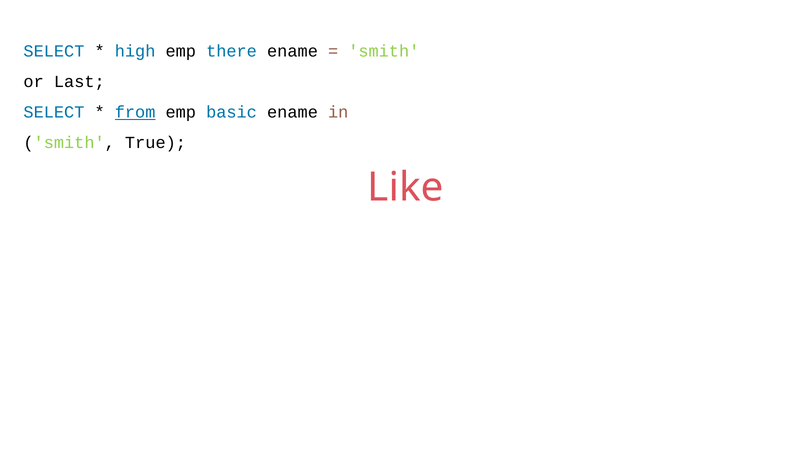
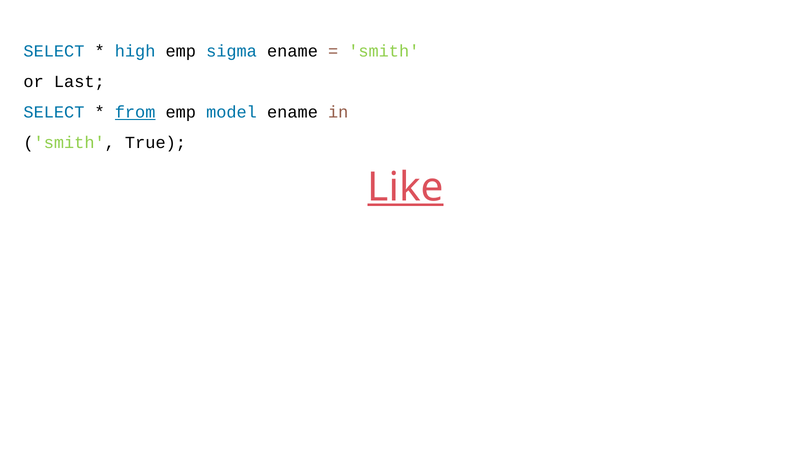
there: there -> sigma (232, 51)
basic: basic -> model (232, 112)
Like underline: none -> present (405, 187)
